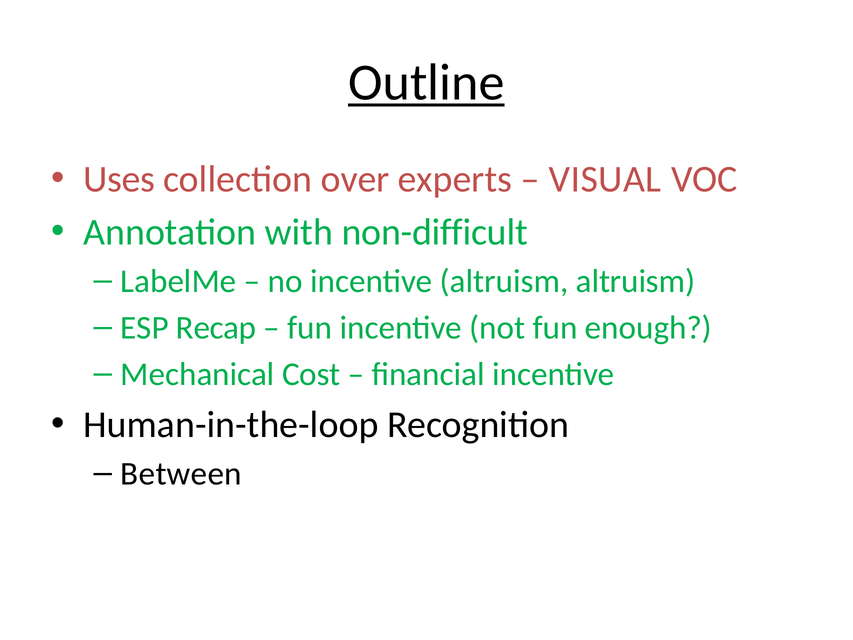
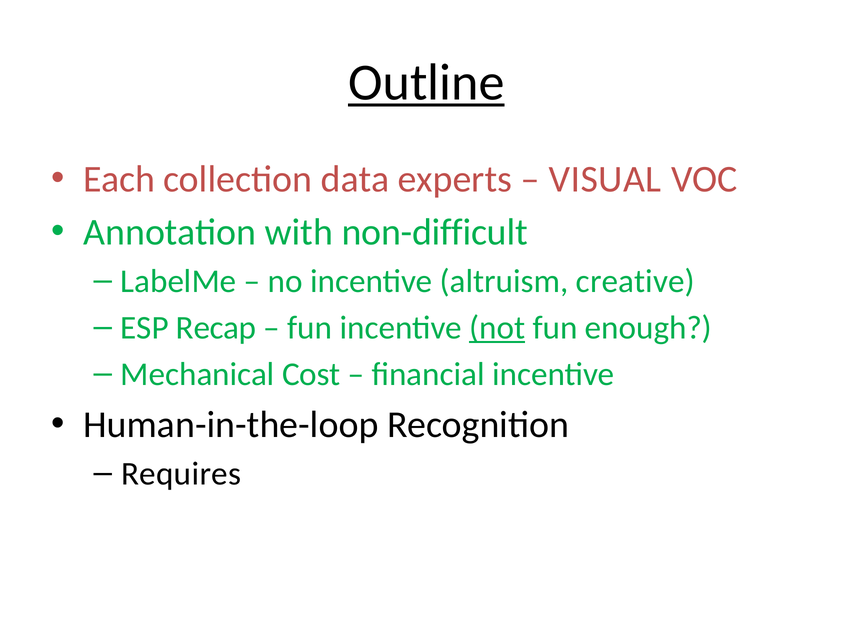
Uses: Uses -> Each (119, 179)
over: over -> data (355, 179)
altruism altruism: altruism -> creative (635, 281)
not underline: none -> present (497, 327)
Between: Between -> Requires (181, 474)
